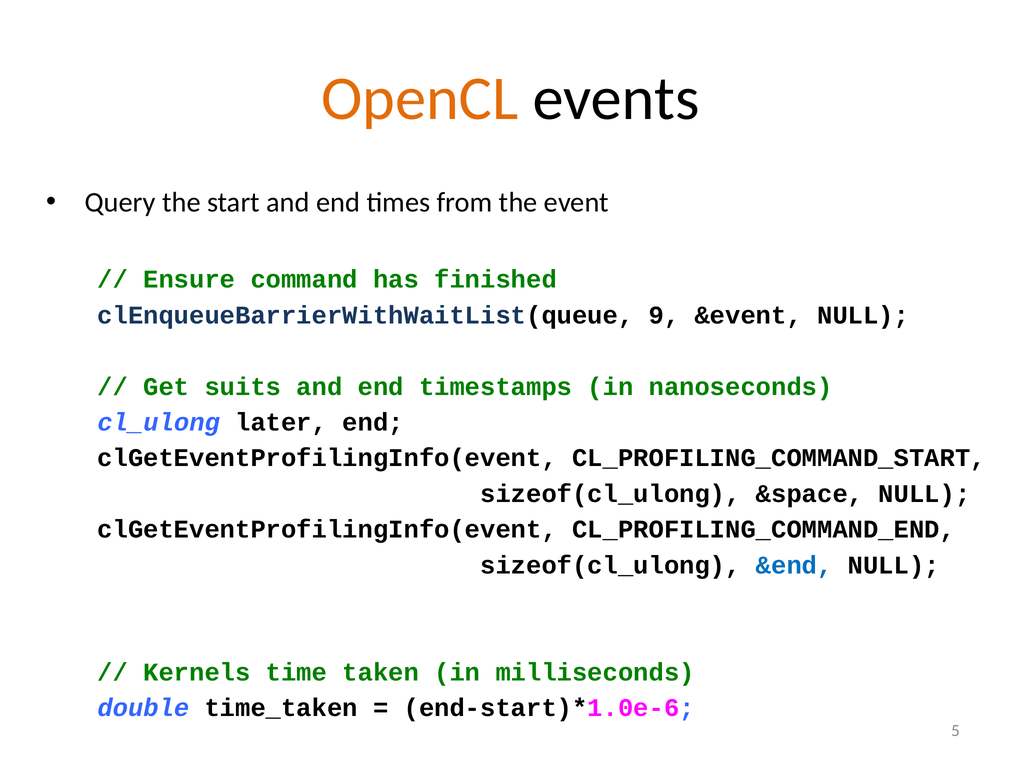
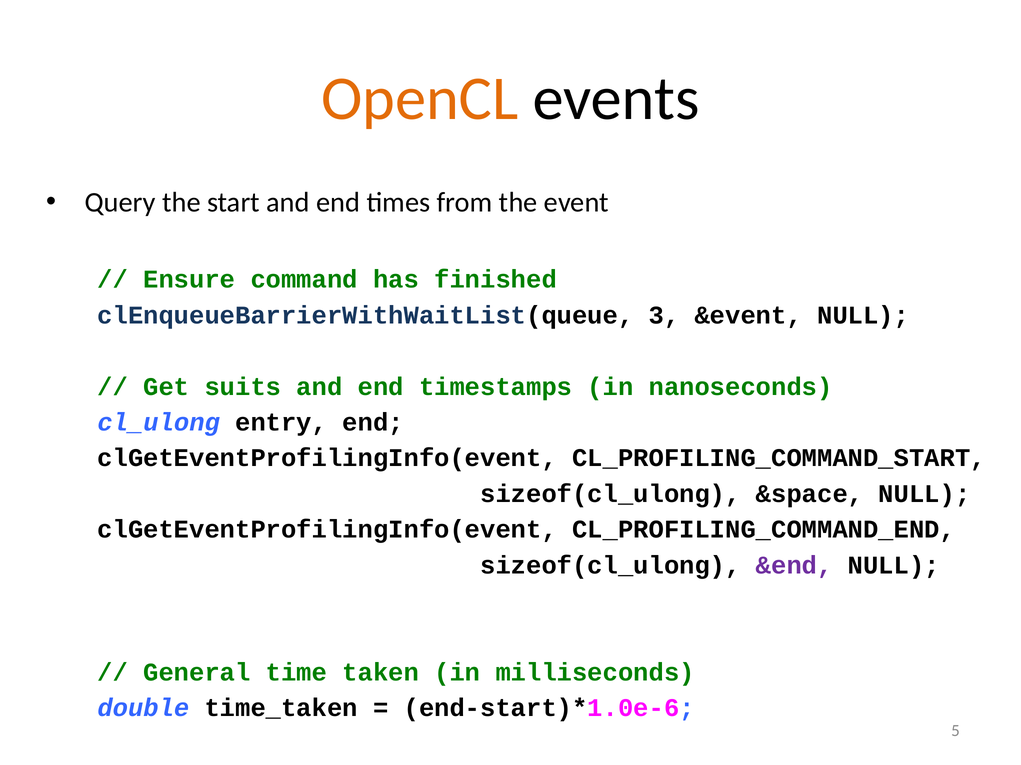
9: 9 -> 3 (664, 316)
later: later -> entry (281, 423)
&end colour: blue -> purple (794, 566)
Kernels: Kernels -> General (197, 673)
